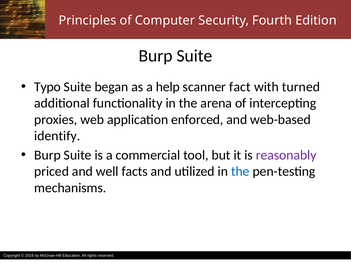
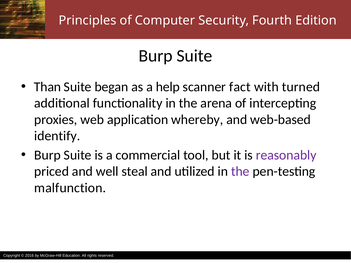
Typo: Typo -> Than (48, 87)
enforced: enforced -> whereby (197, 120)
facts: facts -> steal (135, 172)
the colour: blue -> purple (240, 172)
mechanisms: mechanisms -> malfunction (70, 188)
